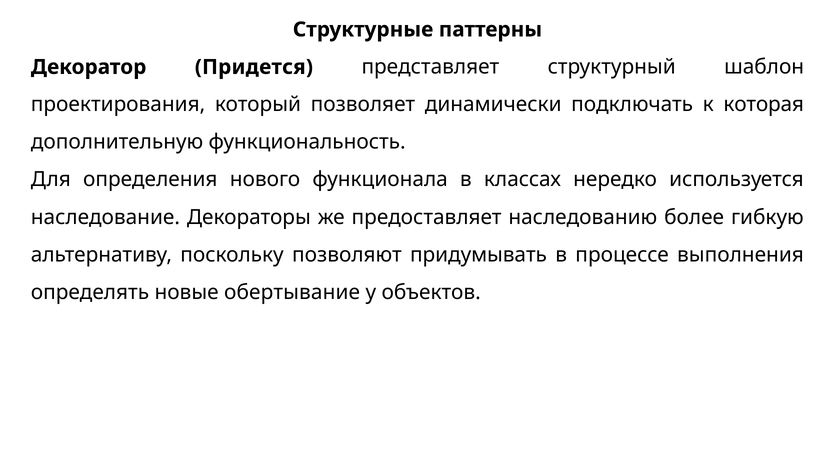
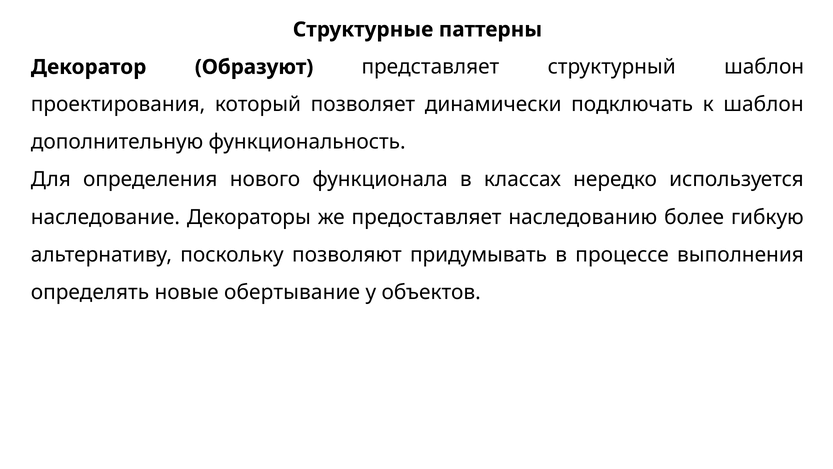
Придется: Придется -> Образуют (254, 67)
к которая: которая -> шаблон (764, 104)
